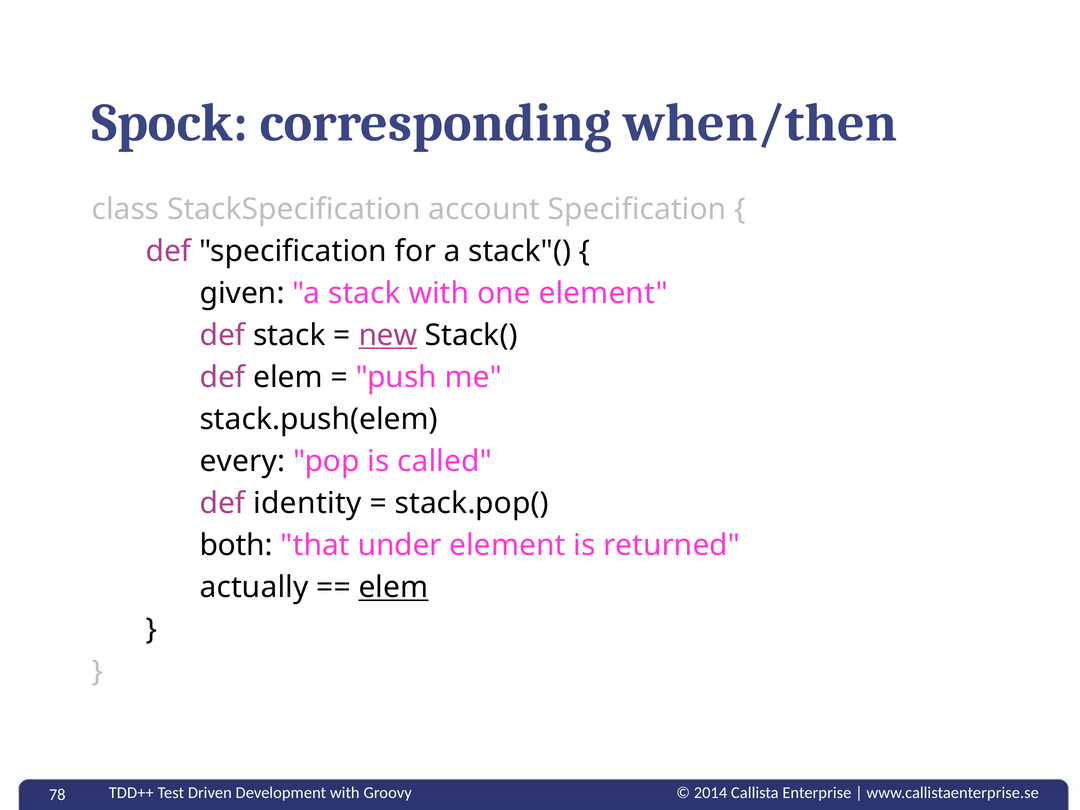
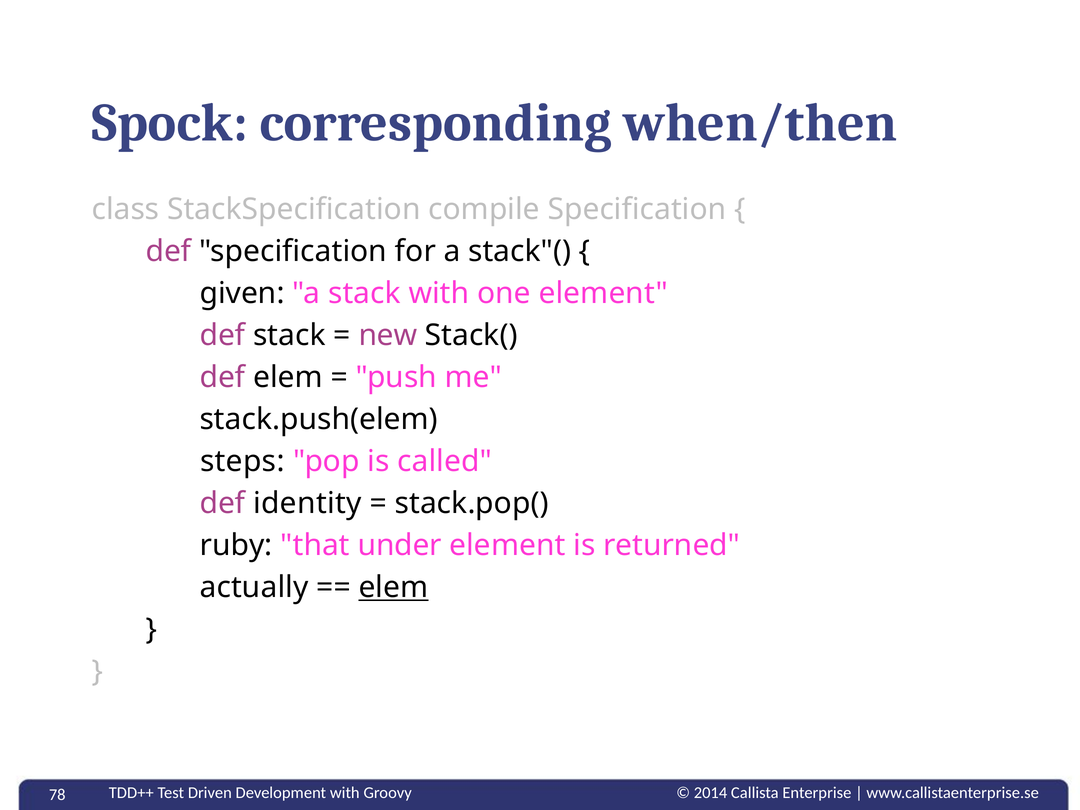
account: account -> compile (484, 209)
new underline: present -> none (388, 335)
every: every -> steps (242, 461)
both: both -> ruby (236, 545)
